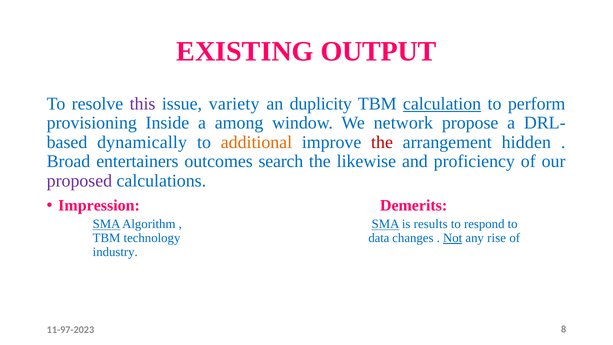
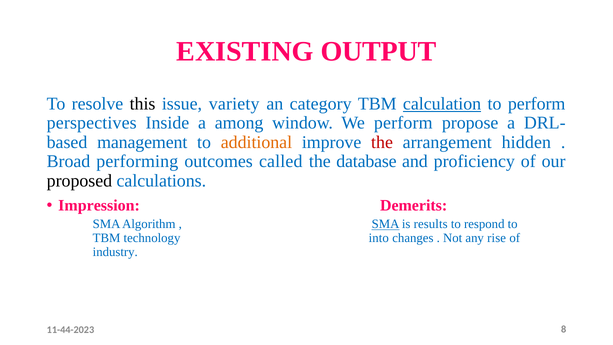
this colour: purple -> black (143, 104)
duplicity: duplicity -> category (321, 104)
provisioning: provisioning -> perspectives (92, 123)
We network: network -> perform (403, 123)
dynamically: dynamically -> management (142, 142)
entertainers: entertainers -> performing (137, 161)
search: search -> called (281, 161)
likewise: likewise -> database (366, 161)
proposed colour: purple -> black (79, 181)
SMA underline: present -> none (107, 224)
data: data -> into (379, 238)
Not underline: present -> none (453, 238)
11-97-2023: 11-97-2023 -> 11-44-2023 (70, 329)
